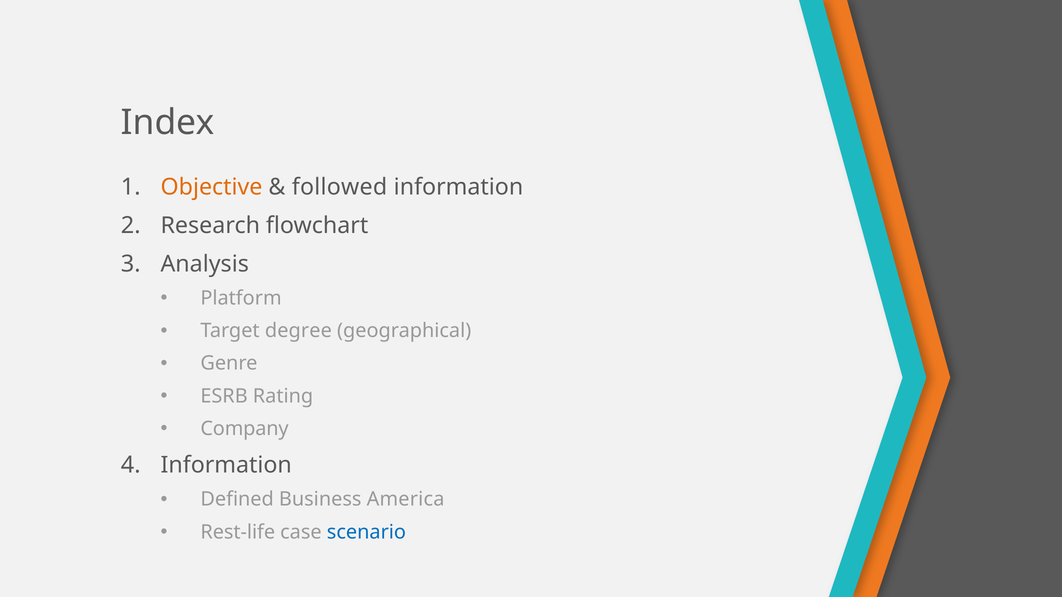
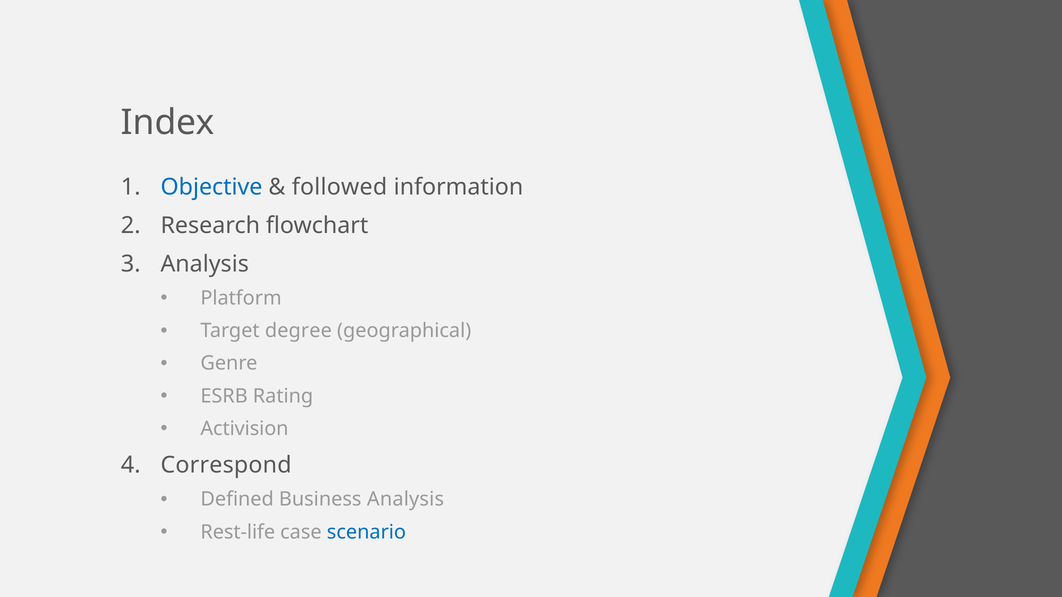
Objective colour: orange -> blue (212, 187)
Company: Company -> Activision (244, 429)
Information: Information -> Correspond (226, 465)
Business America: America -> Analysis (406, 500)
